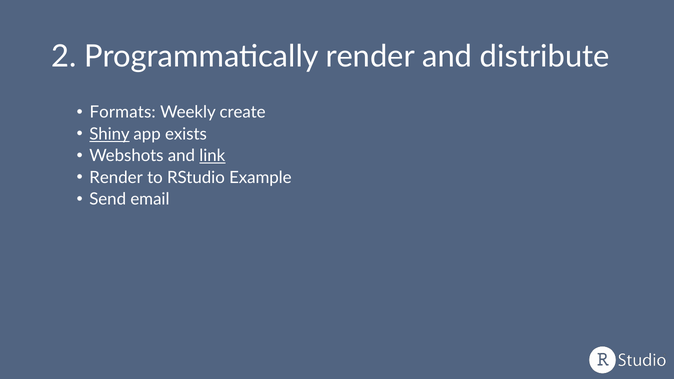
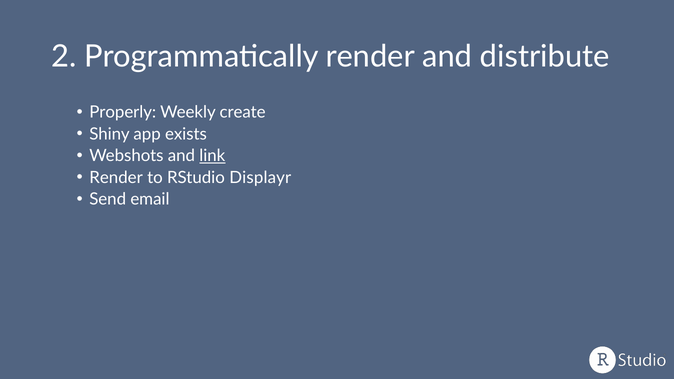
Formats: Formats -> Properly (123, 112)
Shiny underline: present -> none (109, 134)
Example: Example -> Displayr (260, 178)
